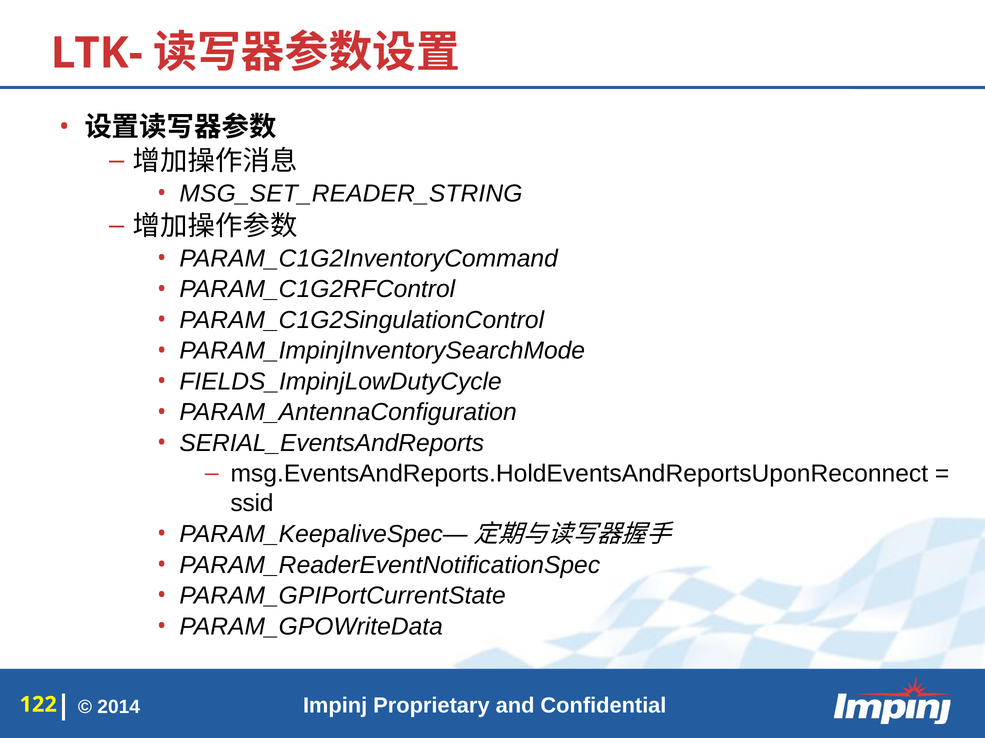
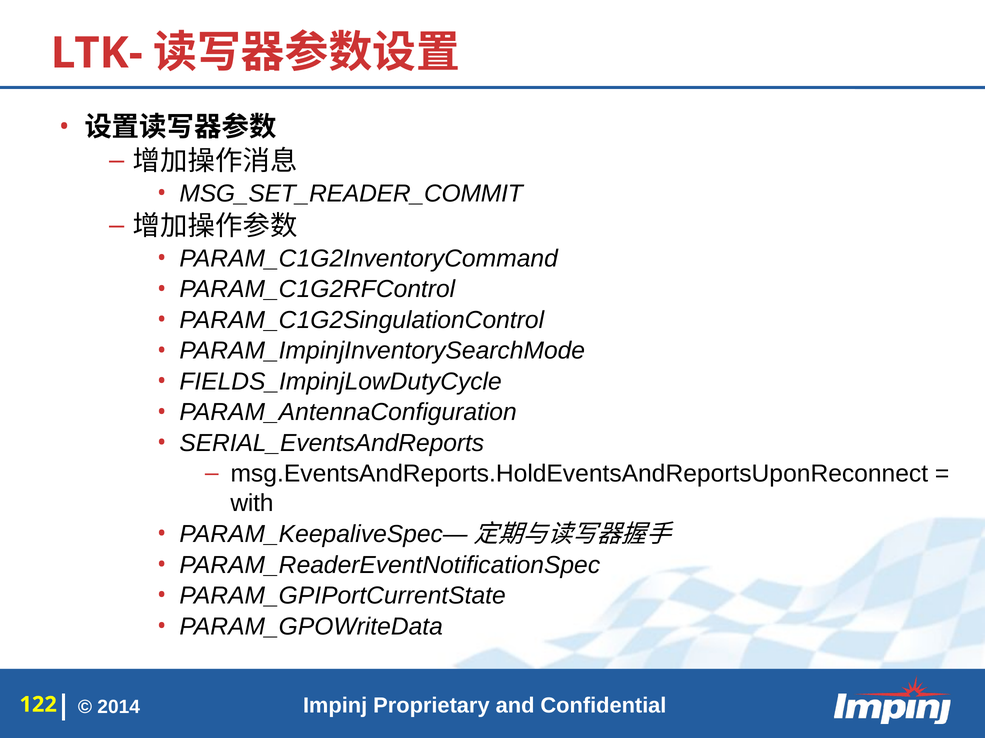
MSG_SET_READER_STRING: MSG_SET_READER_STRING -> MSG_SET_READER_COMMIT (351, 194)
ssid: ssid -> with (252, 504)
